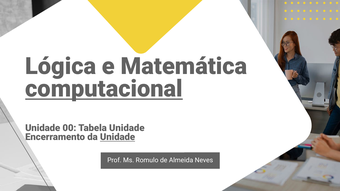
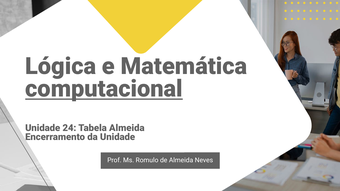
00: 00 -> 24 (69, 128)
Tabela Unidade: Unidade -> Almeida (127, 128)
Unidade underline: present -> none (118, 137)
